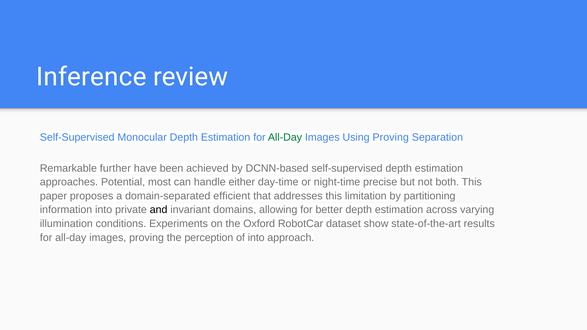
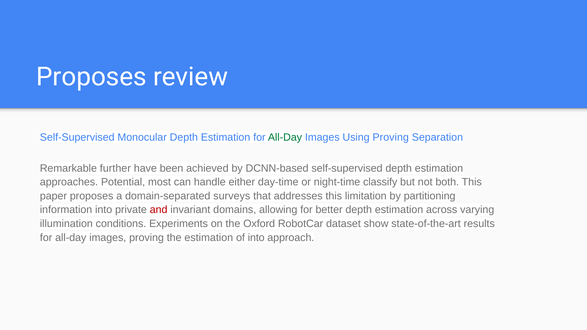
Inference: Inference -> Proposes (91, 77)
precise: precise -> classify (380, 182)
efficient: efficient -> surveys (232, 196)
and colour: black -> red (159, 210)
the perception: perception -> estimation (209, 238)
